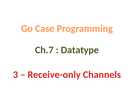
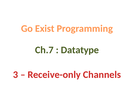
Case: Case -> Exist (45, 29)
